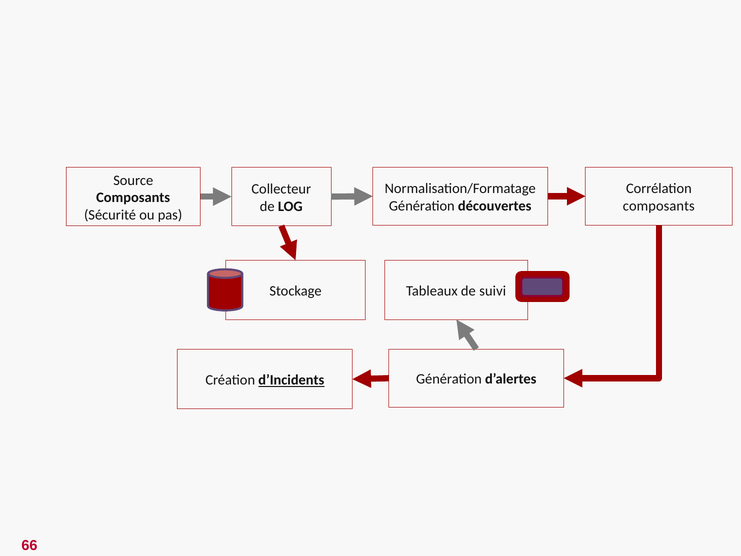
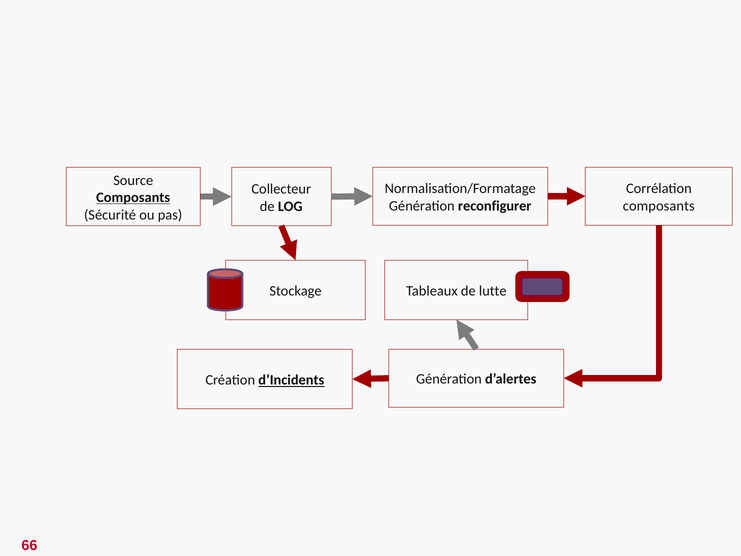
Composants underline: none -> present (133, 198)
découvertes: découvertes -> reconfigurer (495, 206)
suivi: suivi -> lutte (493, 291)
